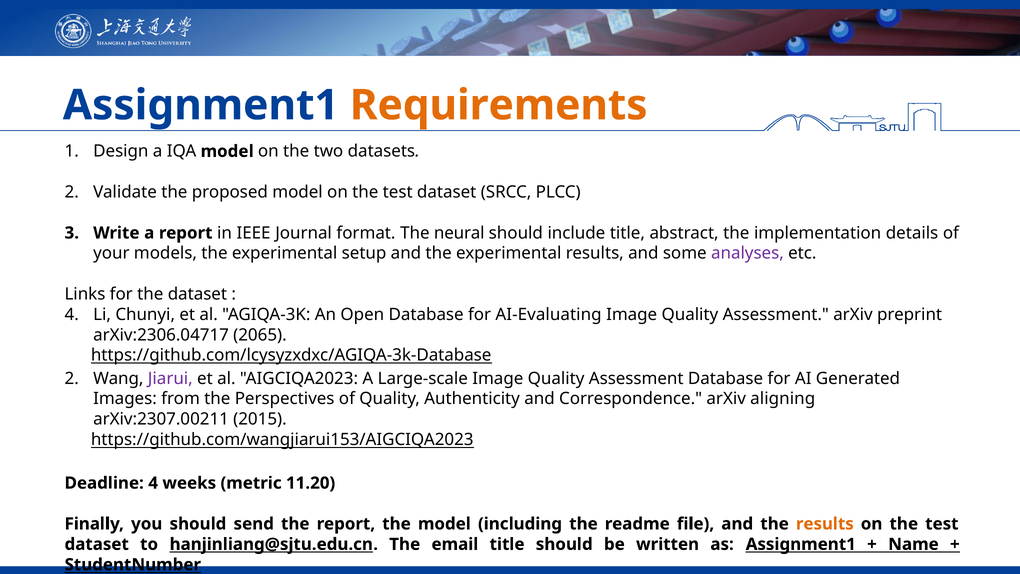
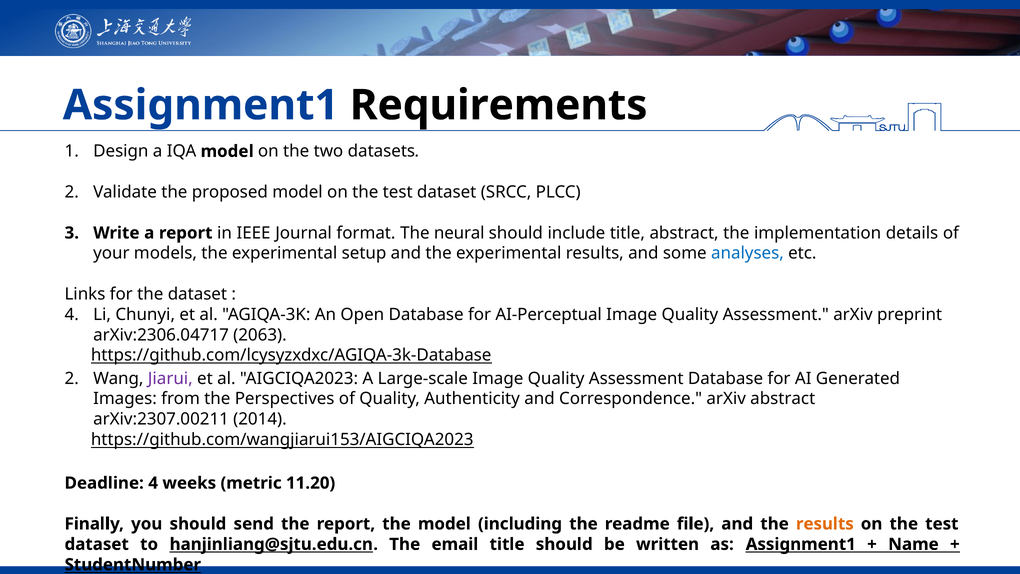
Requirements colour: orange -> black (499, 105)
analyses colour: purple -> blue (747, 253)
AI-Evaluating: AI-Evaluating -> AI-Perceptual (549, 314)
2065: 2065 -> 2063 (260, 335)
arXiv aligning: aligning -> abstract (783, 399)
2015: 2015 -> 2014 (260, 419)
